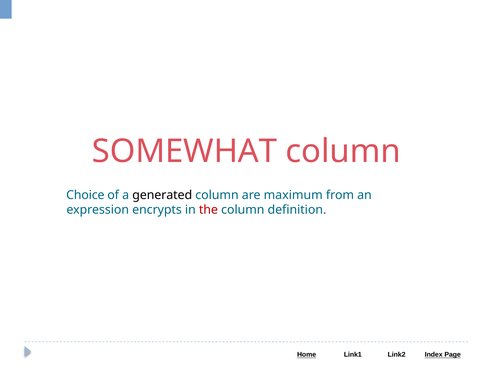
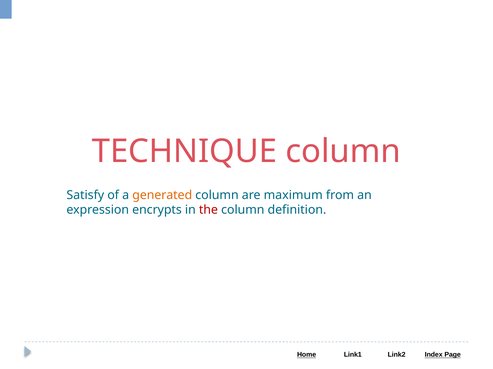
SOMEWHAT: SOMEWHAT -> TECHNIQUE (184, 152)
Choice: Choice -> Satisfy (85, 196)
generated colour: black -> orange (162, 196)
